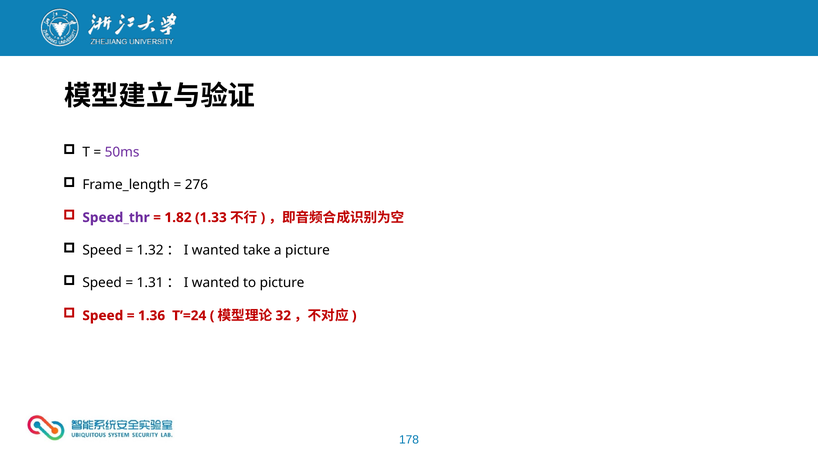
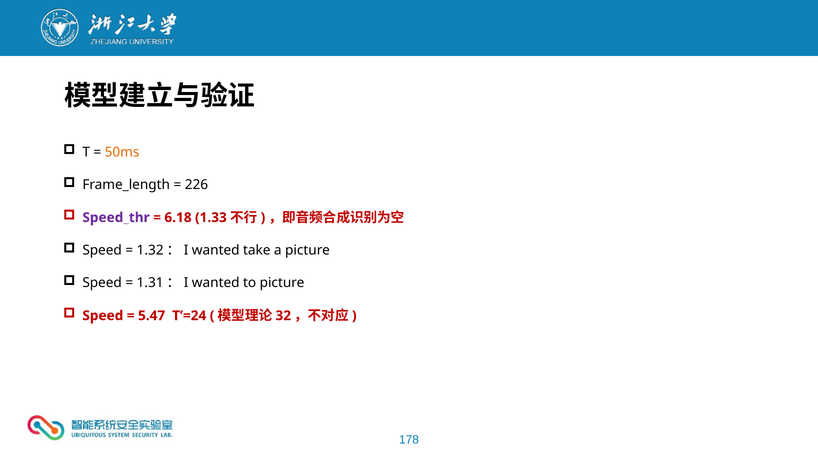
50ms colour: purple -> orange (122, 152)
276: 276 -> 226 (196, 185)
1.82: 1.82 -> 6.18 (178, 218)
1.36: 1.36 -> 5.47 (152, 316)
